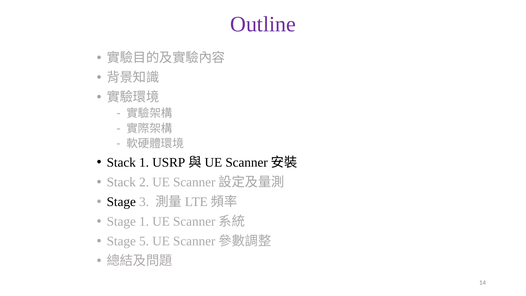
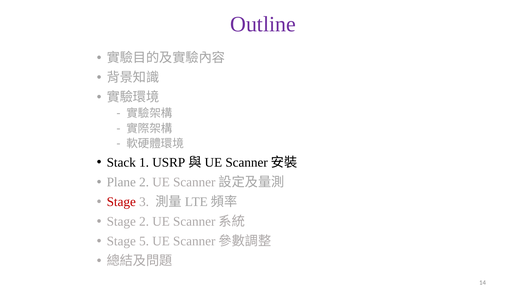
Stack: Stack -> Plane (121, 182)
Stage colour: black -> red (121, 202)
Stage 1: 1 -> 2 (144, 221)
